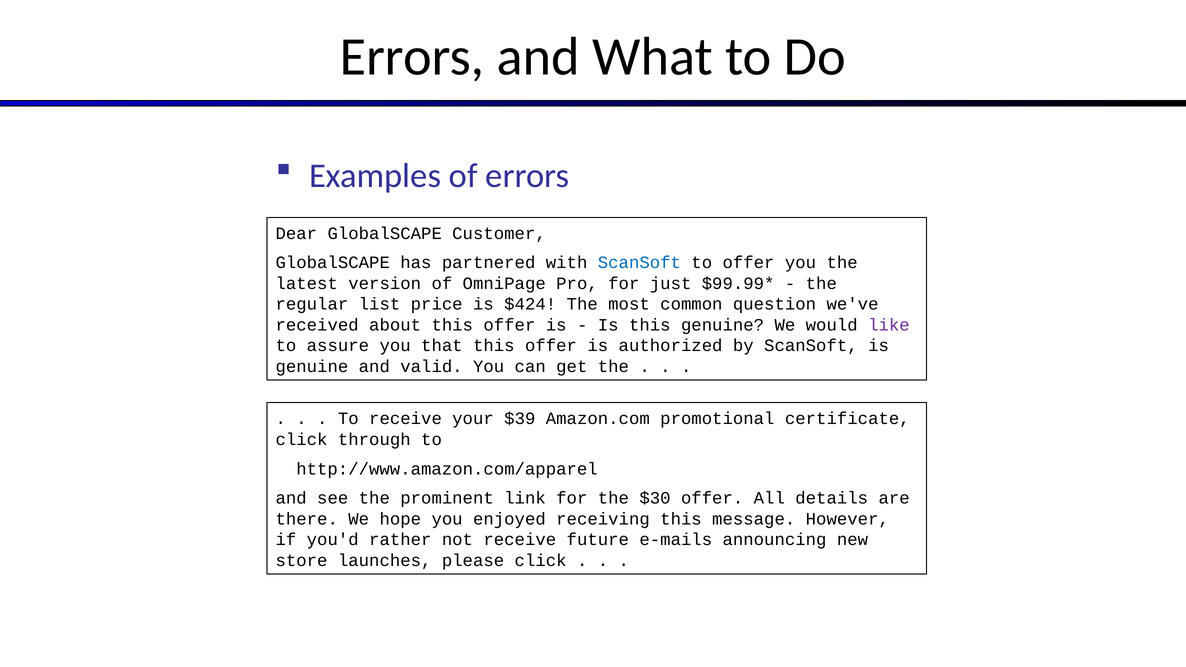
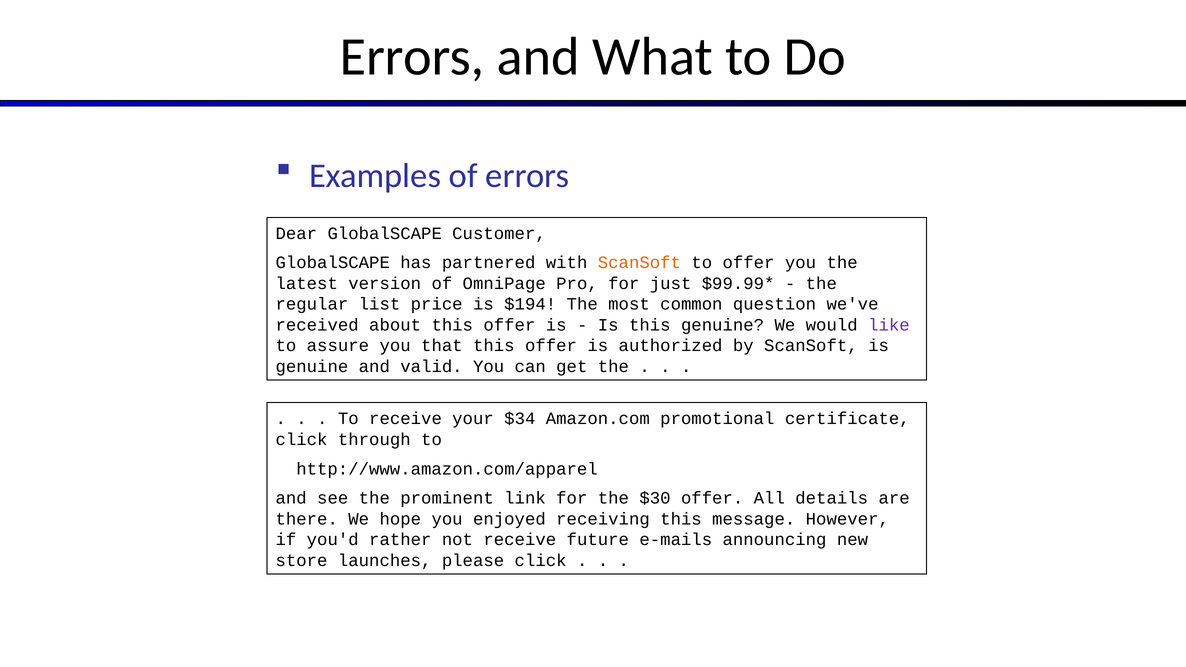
ScanSoft colour: blue -> orange (639, 263)
$424: $424 -> $194 (530, 304)
$39: $39 -> $34 (520, 419)
